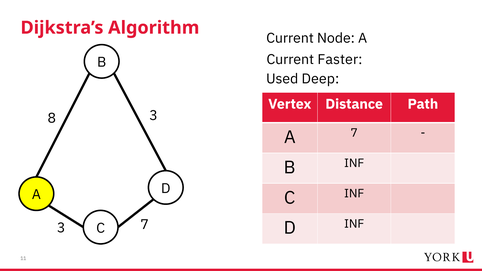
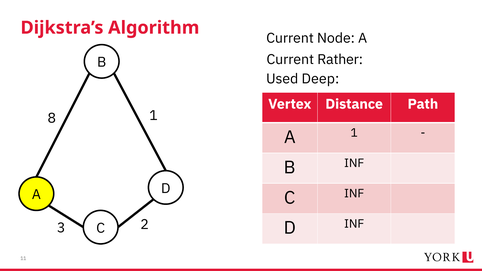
Faster: Faster -> Rather (340, 59)
8 3: 3 -> 1 (154, 116)
A 7: 7 -> 1 (354, 133)
3 7: 7 -> 2 (145, 224)
